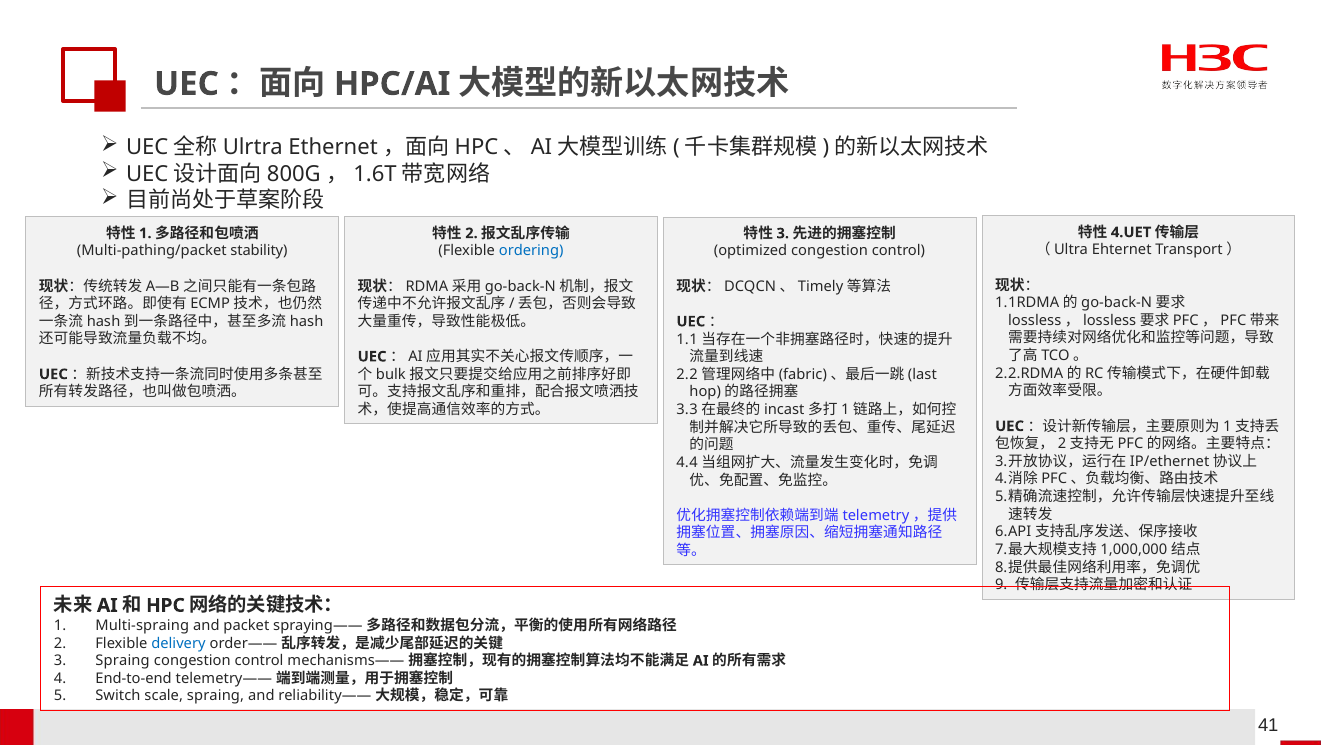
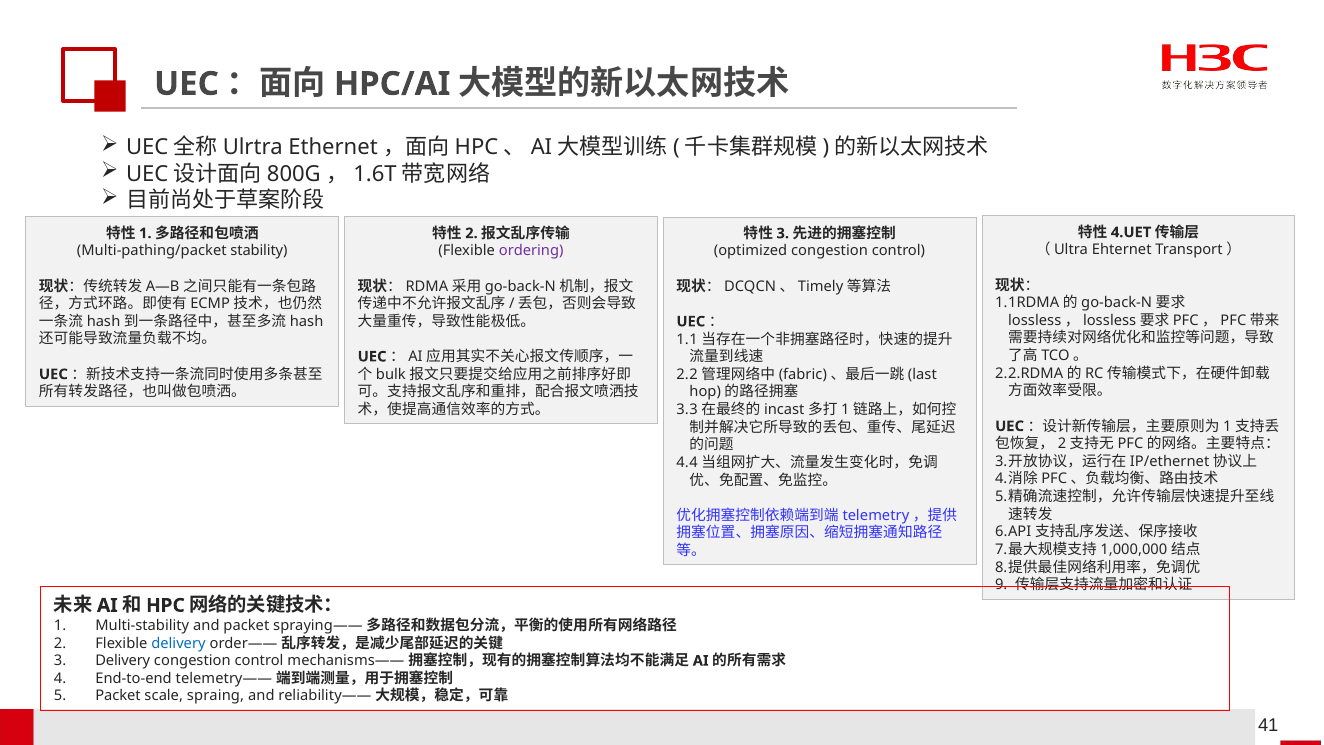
ordering colour: blue -> purple (531, 251)
Multi-spraing: Multi-spraing -> Multi-stability (142, 625)
Spraing: Spraing -> Delivery (123, 661)
Switch: Switch -> Packet (118, 696)
